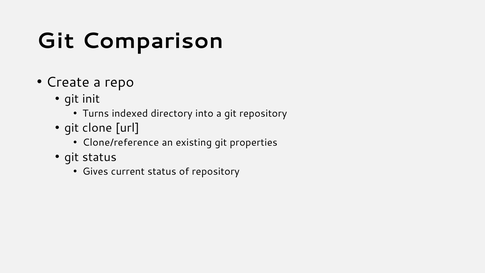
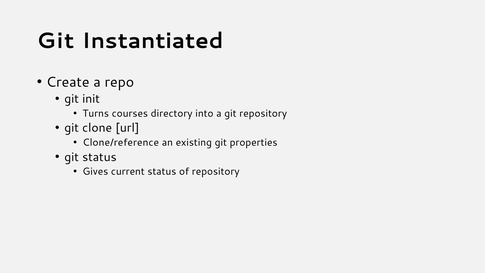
Comparison: Comparison -> Instantiated (153, 41)
indexed: indexed -> courses (130, 113)
